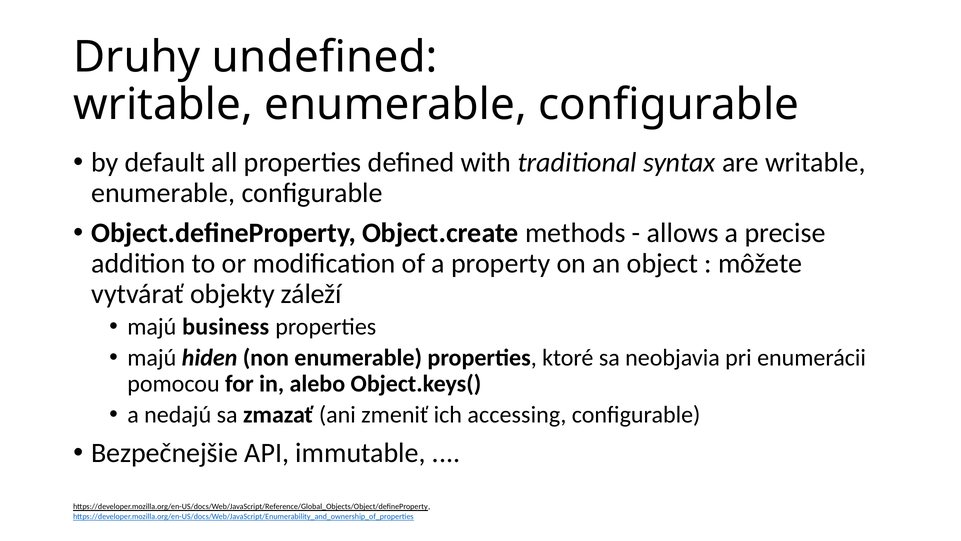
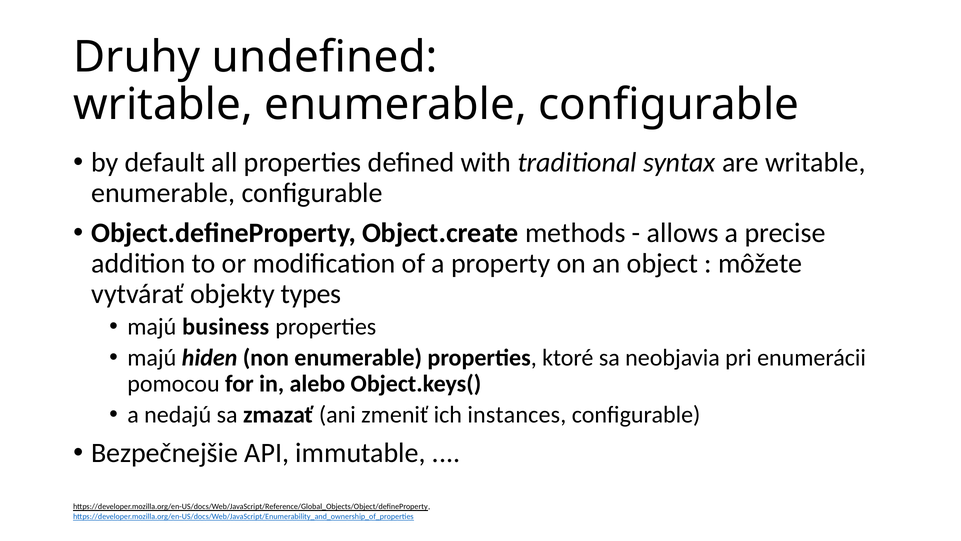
záleží: záleží -> types (311, 294)
accessing: accessing -> instances (517, 415)
